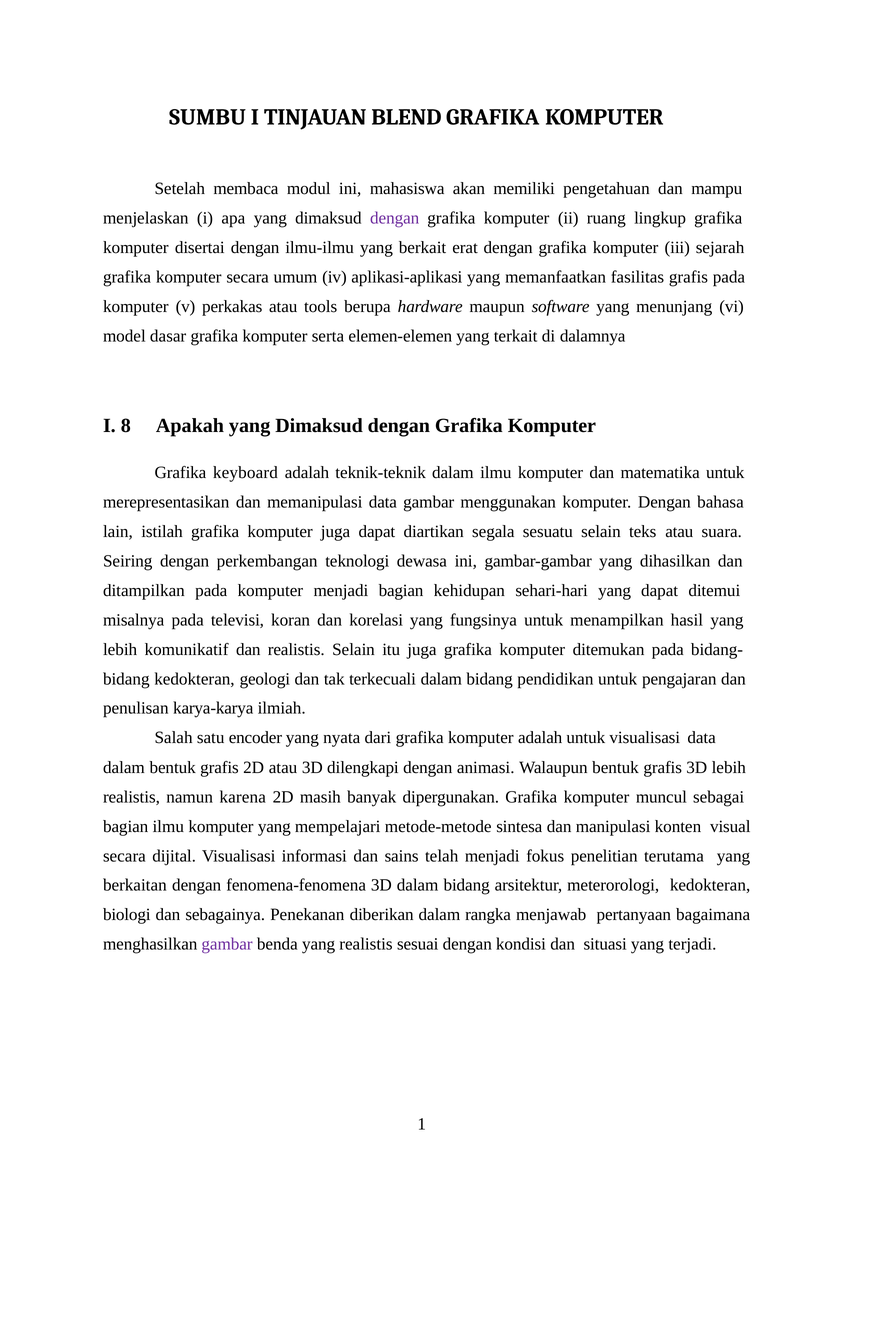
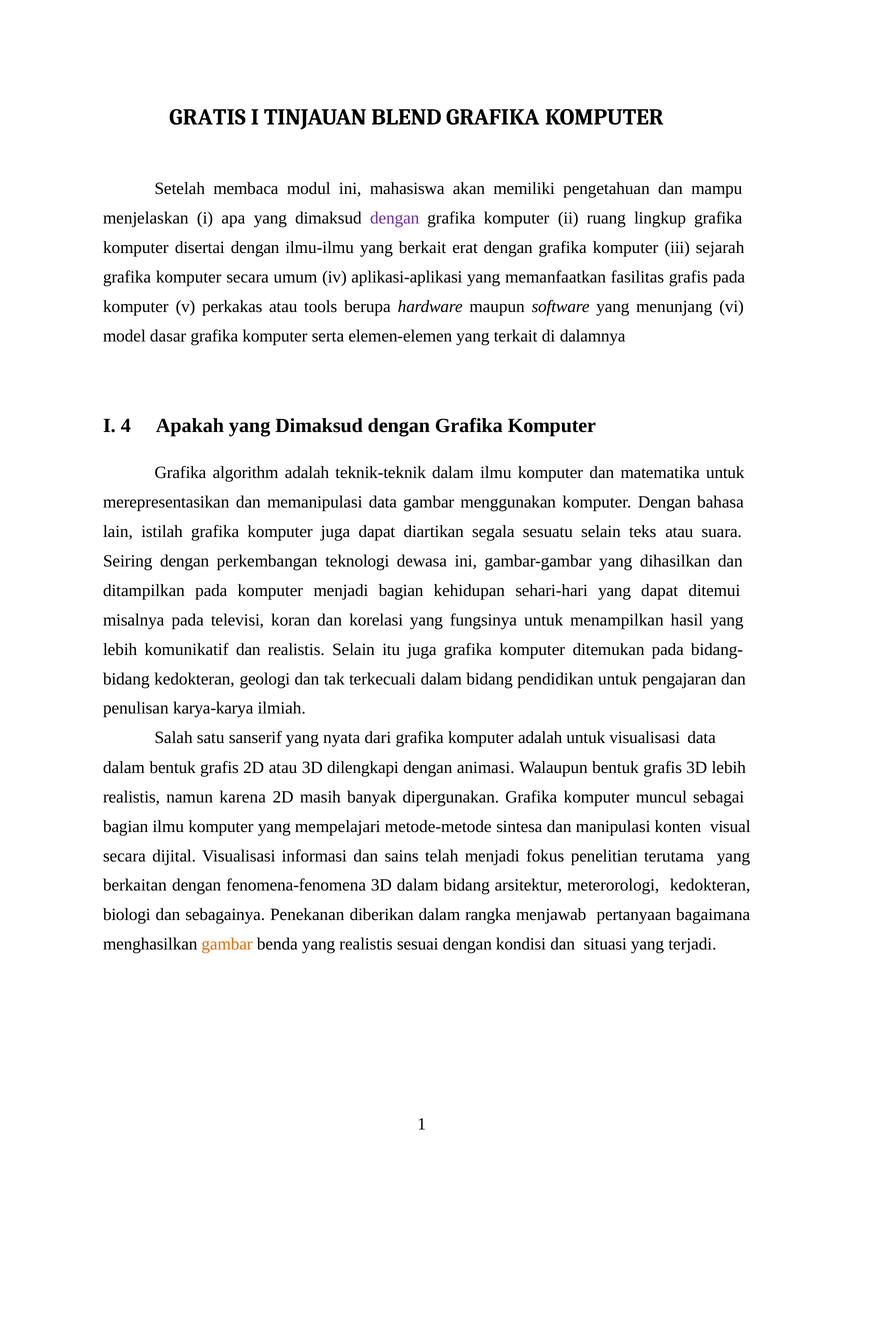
SUMBU: SUMBU -> GRATIS (207, 117)
8: 8 -> 4 (126, 426)
keyboard: keyboard -> algorithm (246, 473)
encoder: encoder -> sanserif (255, 738)
gambar colour: purple -> orange (227, 944)
